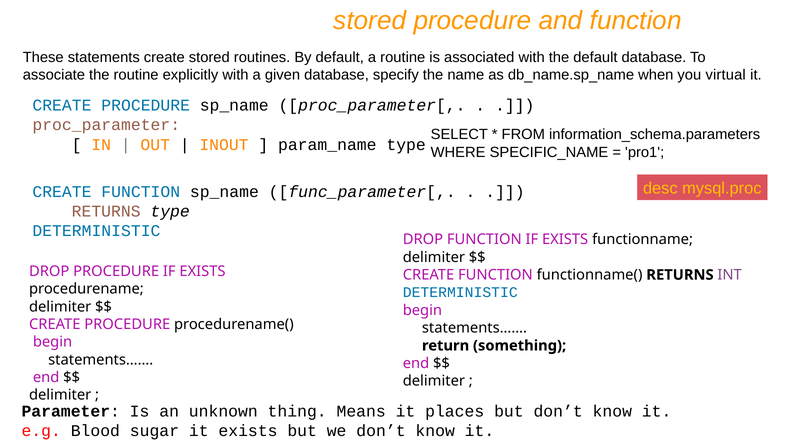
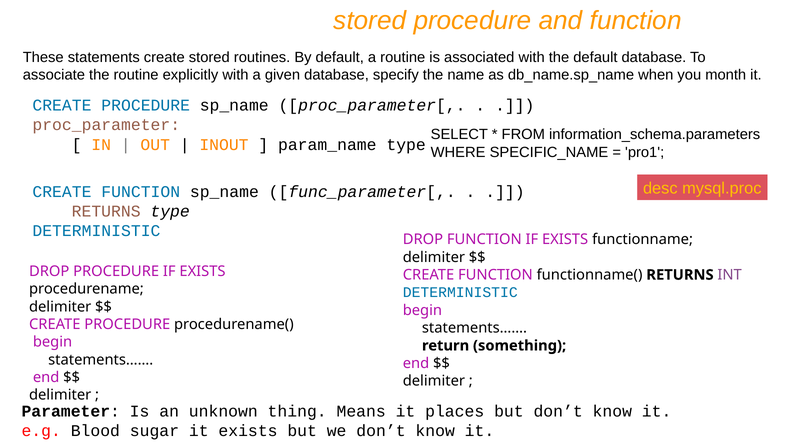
virtual: virtual -> month (726, 75)
